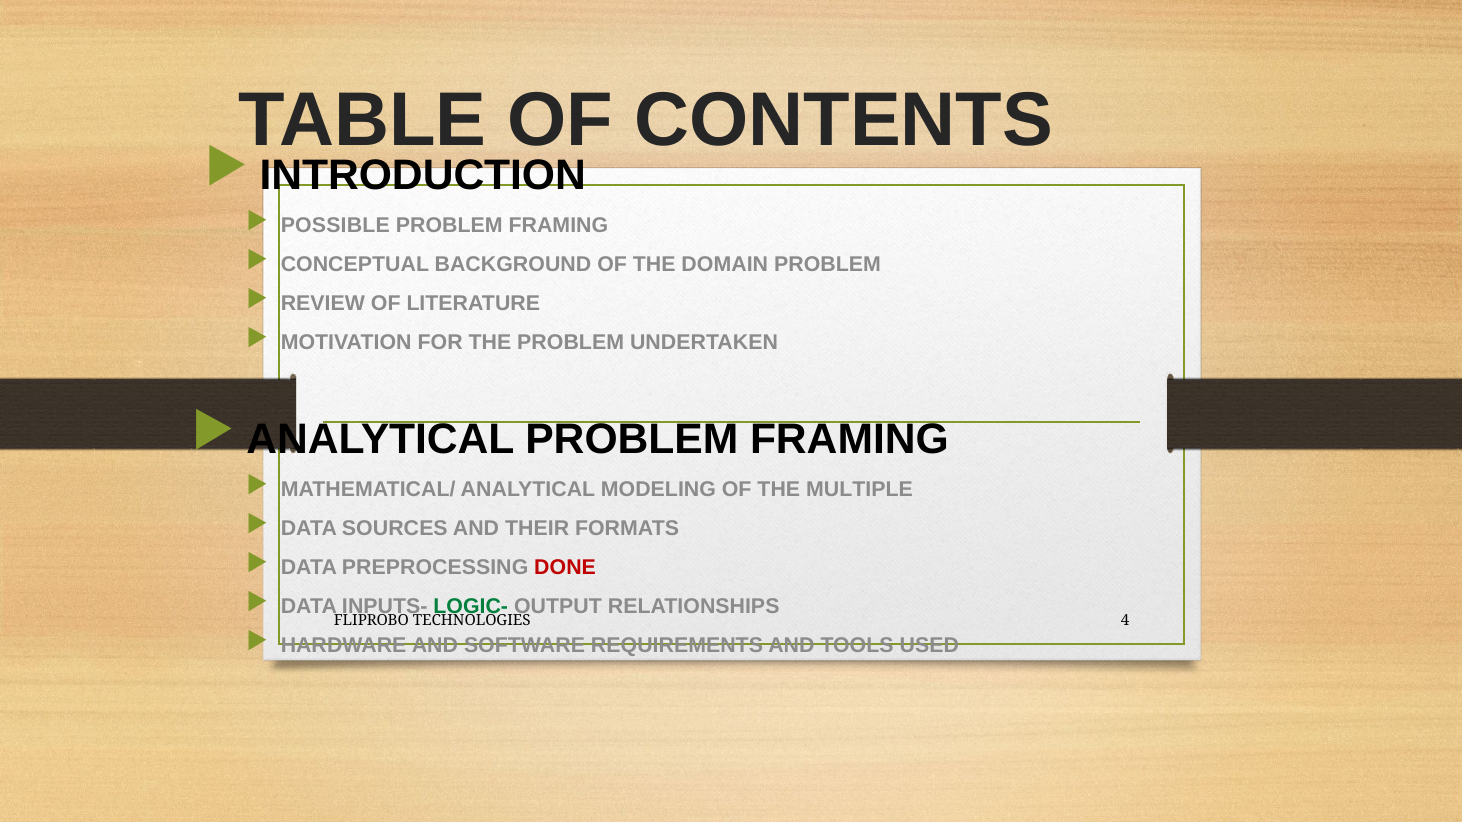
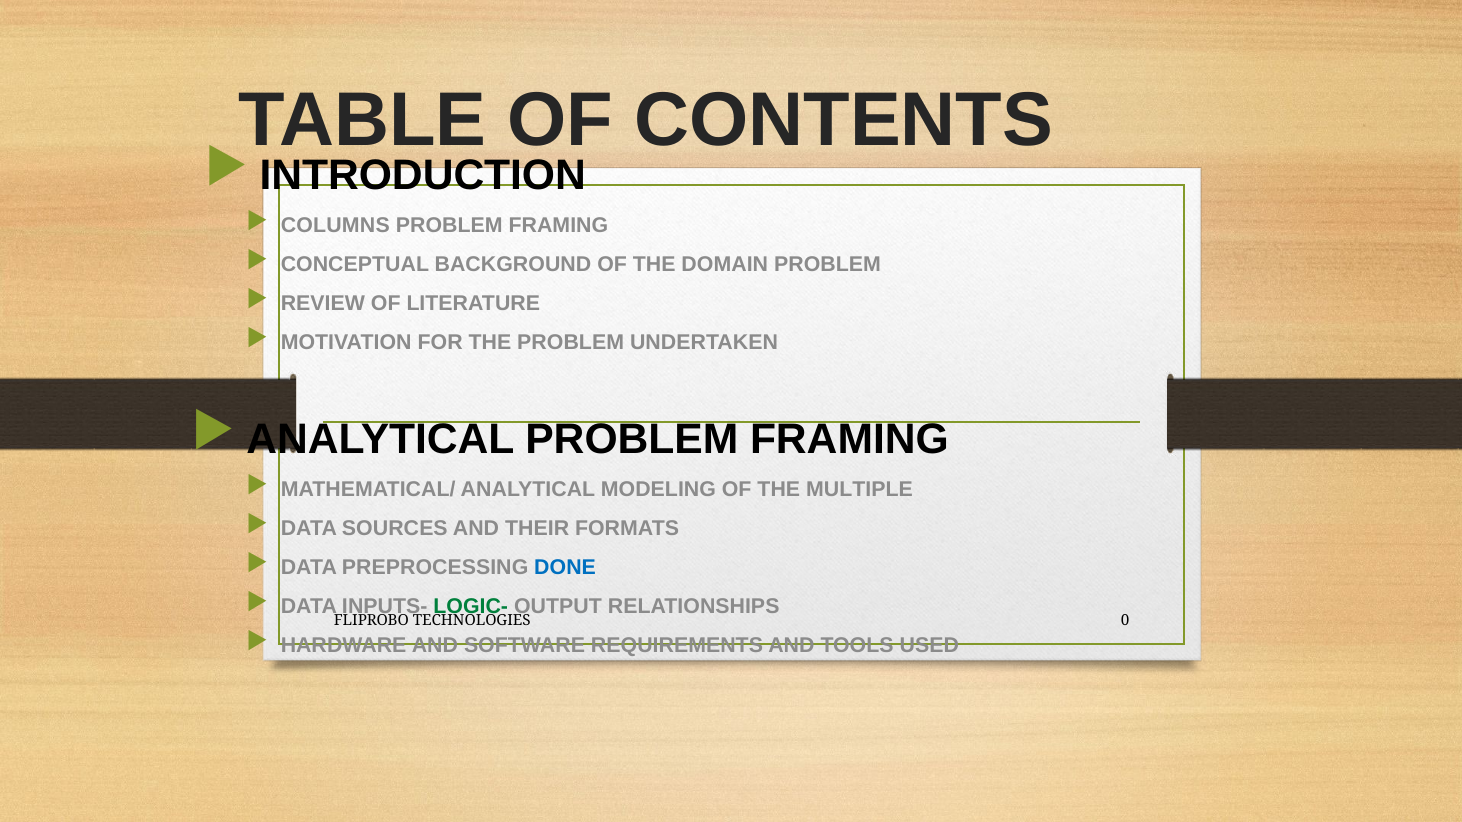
POSSIBLE: POSSIBLE -> COLUMNS (335, 226)
DONE colour: red -> blue (565, 568)
4: 4 -> 0 (1125, 621)
